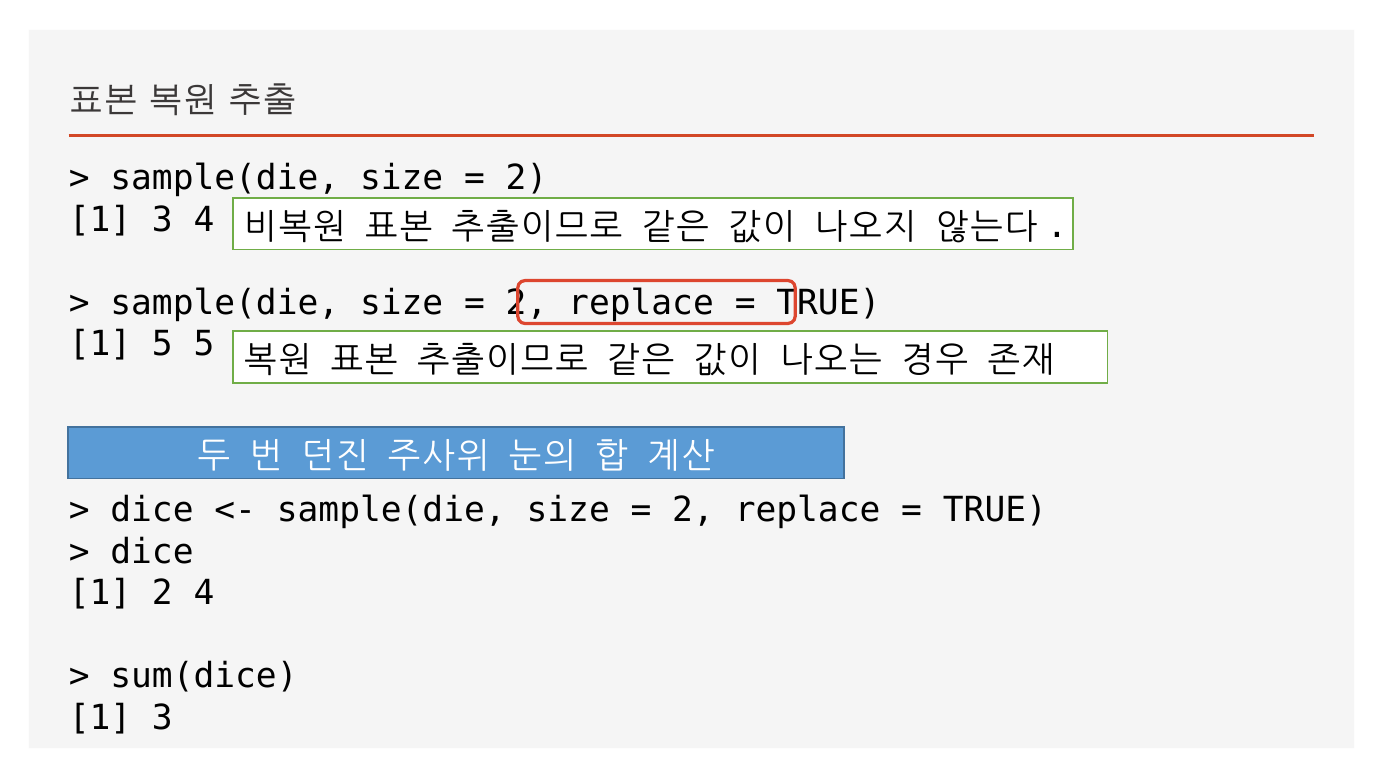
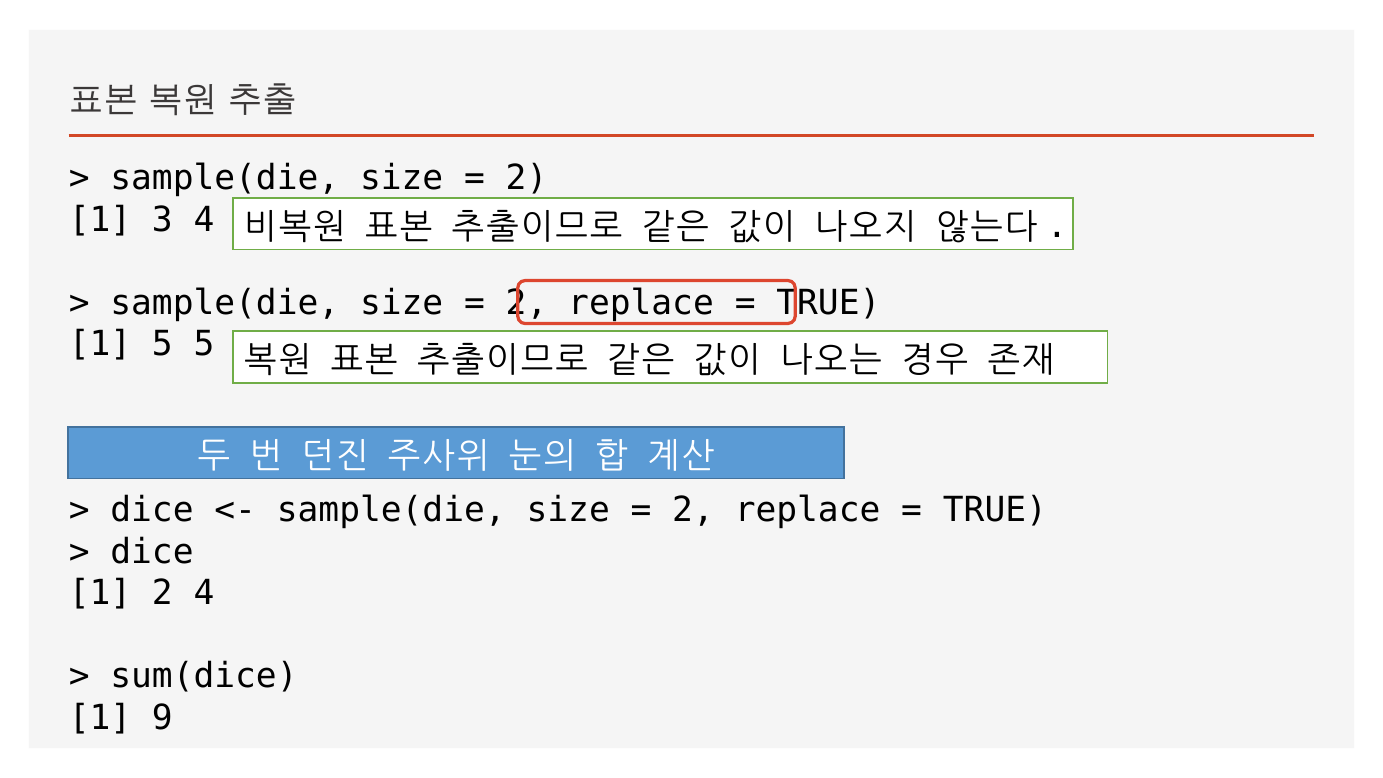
3: 3 -> 9 (162, 718)
